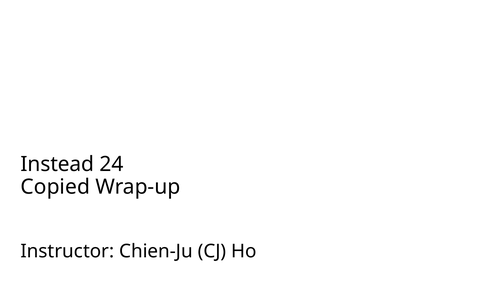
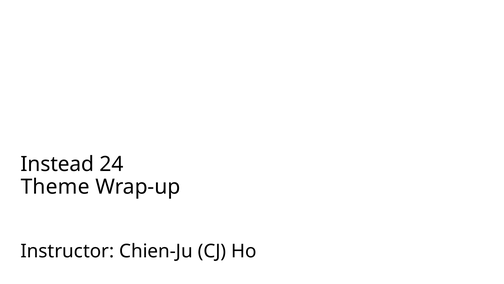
Copied: Copied -> Theme (55, 186)
